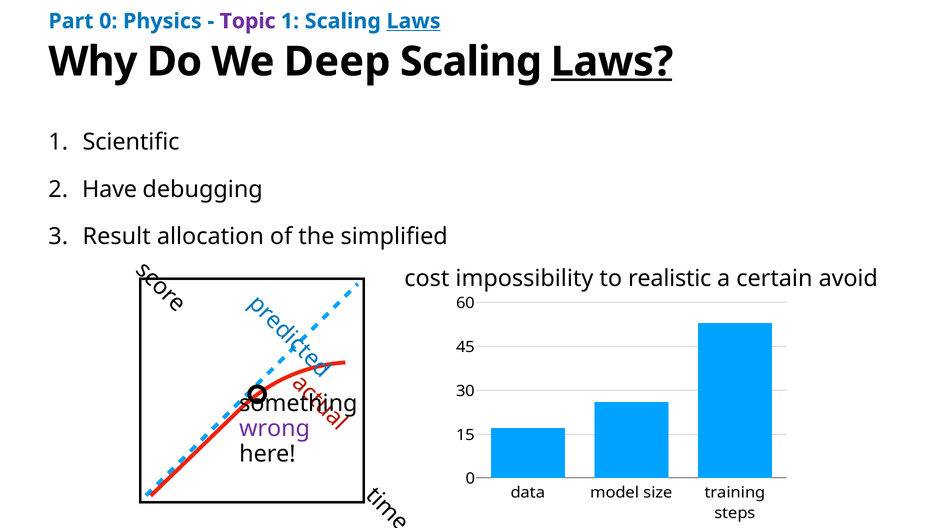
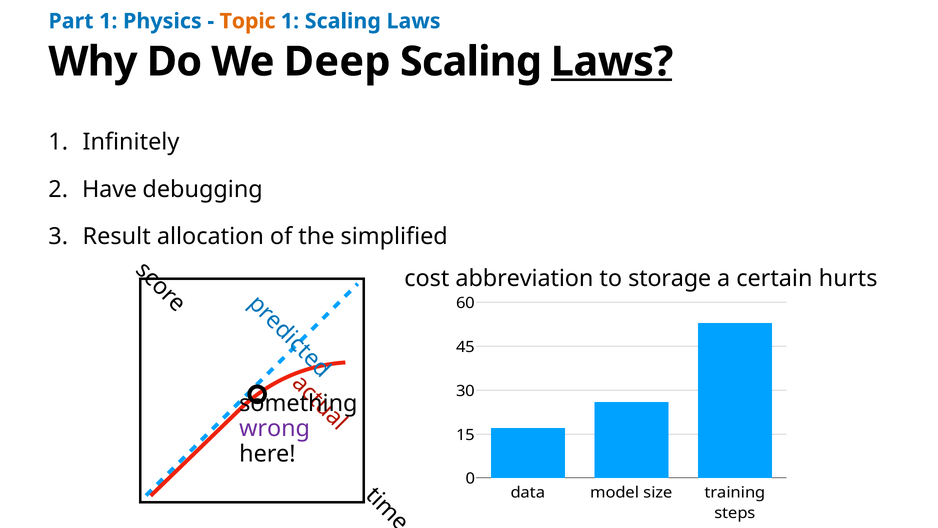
Part 0: 0 -> 1 (108, 21)
Topic colour: purple -> orange (248, 21)
Laws underline: present -> none (414, 21)
Scientific: Scientific -> Infinitely (131, 142)
impossibility: impossibility -> abbreviation (524, 278)
realistic: realistic -> storage (670, 278)
avoid: avoid -> hurts (848, 278)
